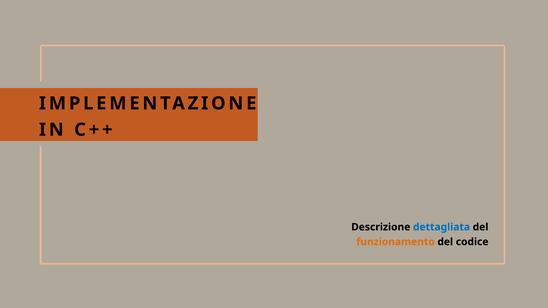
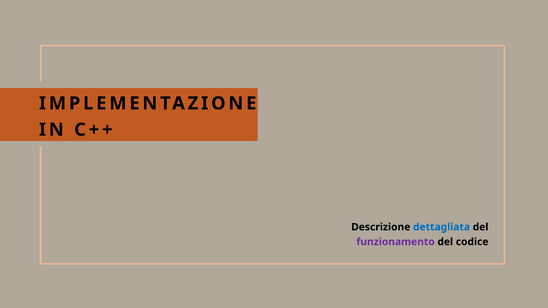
funzionamento colour: orange -> purple (396, 242)
